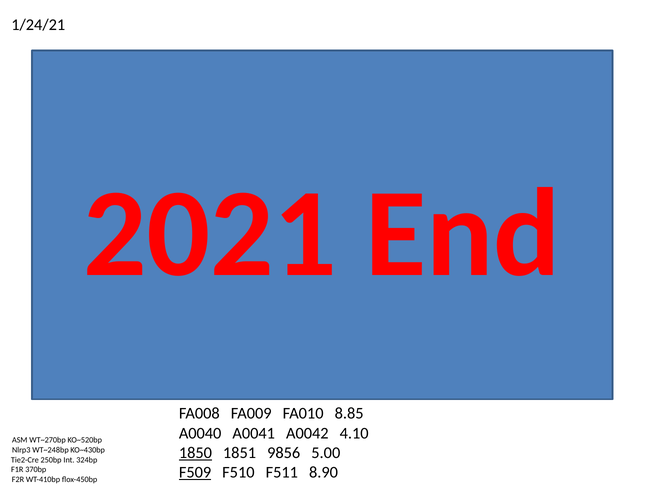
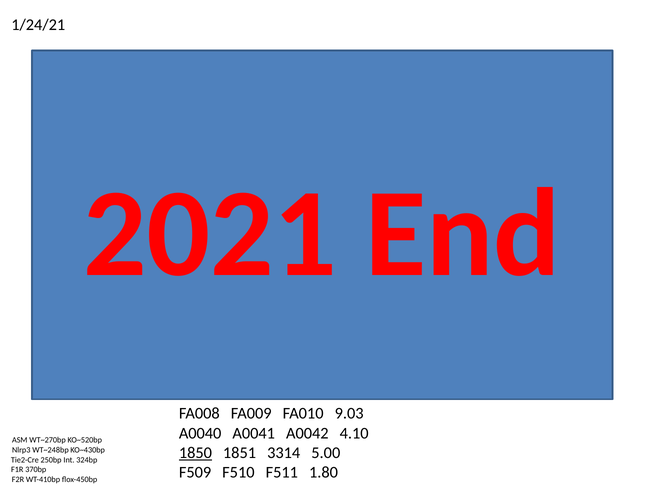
8.85: 8.85 -> 9.03 (349, 413)
9856: 9856 -> 3314 (284, 452)
F509 underline: present -> none (195, 472)
8.90: 8.90 -> 1.80 (324, 472)
